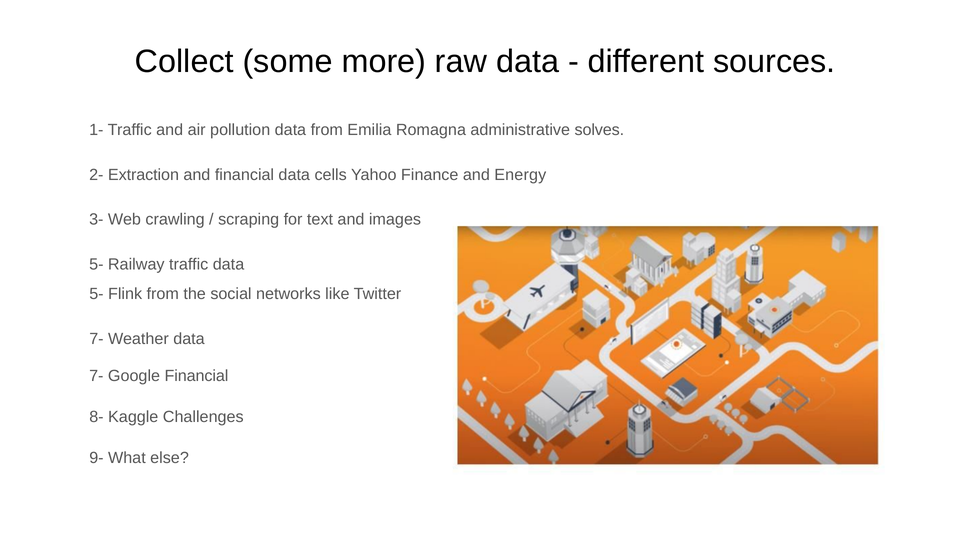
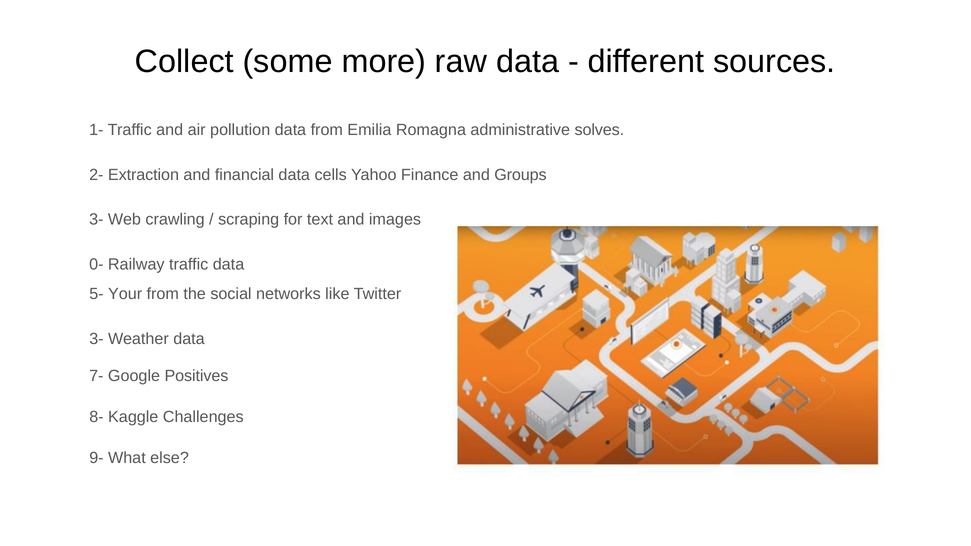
Energy: Energy -> Groups (520, 175)
5-: 5- -> 0- (96, 265)
Flink: Flink -> Your (125, 294)
7-: 7- -> 3- (96, 339)
Google Financial: Financial -> Positives (196, 376)
